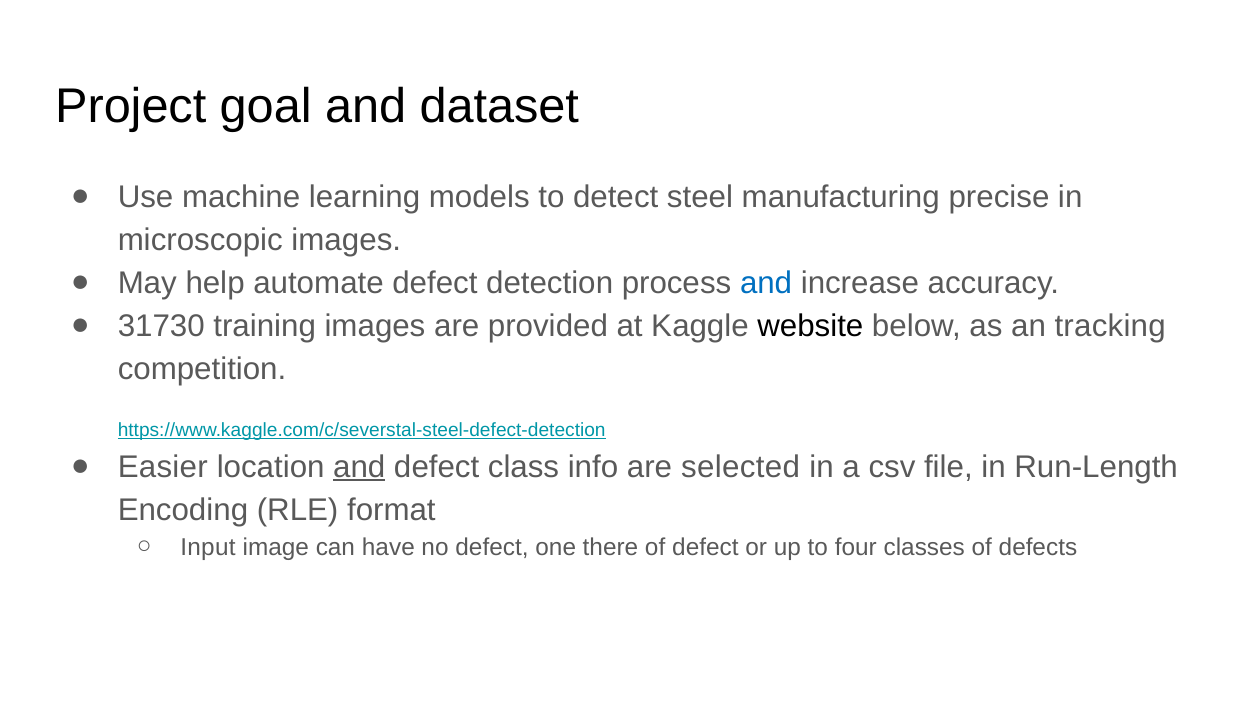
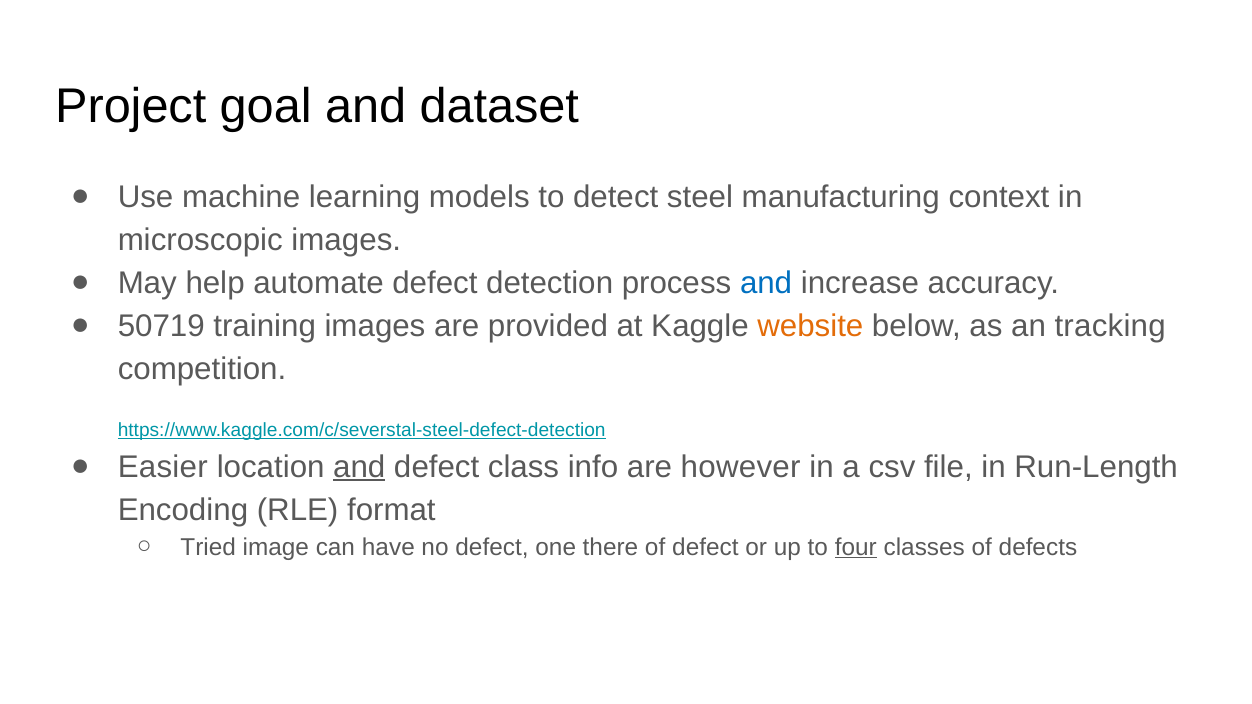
precise: precise -> context (999, 197)
31730: 31730 -> 50719 (161, 326)
website colour: black -> orange (810, 326)
selected: selected -> however (741, 467)
Input: Input -> Tried (208, 547)
four underline: none -> present (856, 547)
